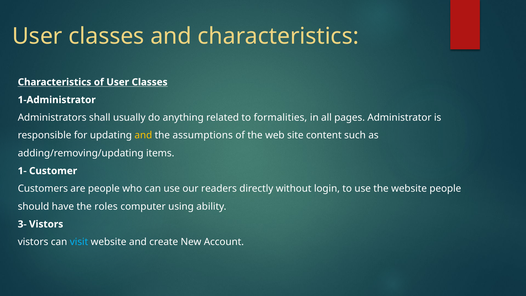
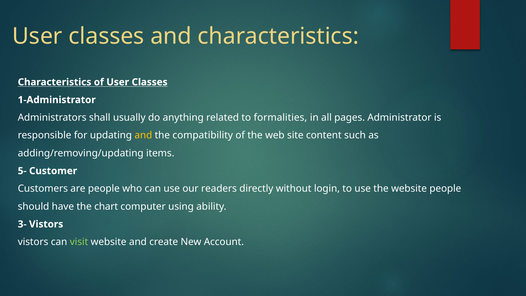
assumptions: assumptions -> compatibility (203, 135)
1-: 1- -> 5- (22, 171)
roles: roles -> chart (106, 206)
visit colour: light blue -> light green (79, 242)
